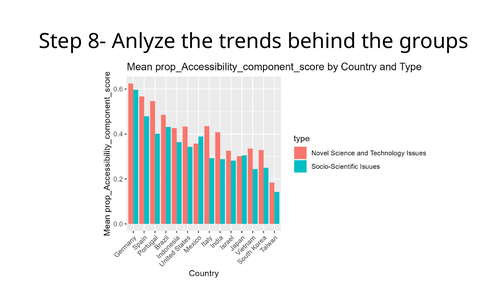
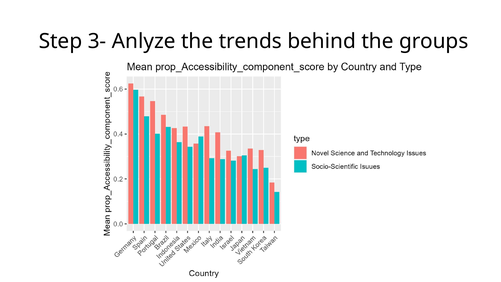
8-: 8- -> 3- (97, 41)
